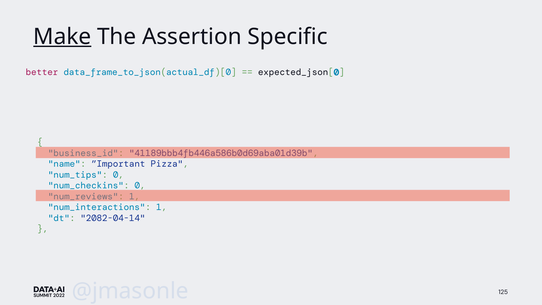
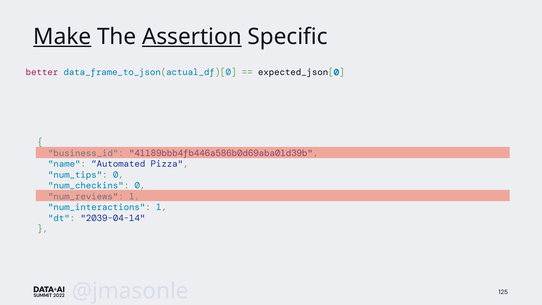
Assertion underline: none -> present (192, 37)
”Important: ”Important -> ”Automated (118, 164)
2082-04-14: 2082-04-14 -> 2039-04-14 (113, 218)
